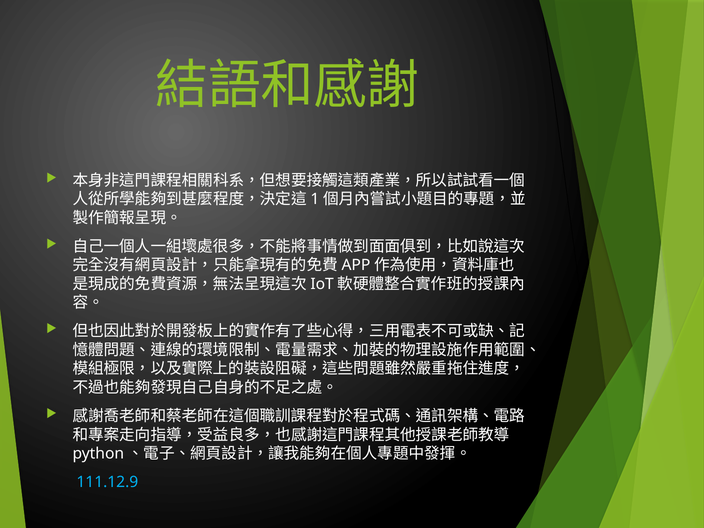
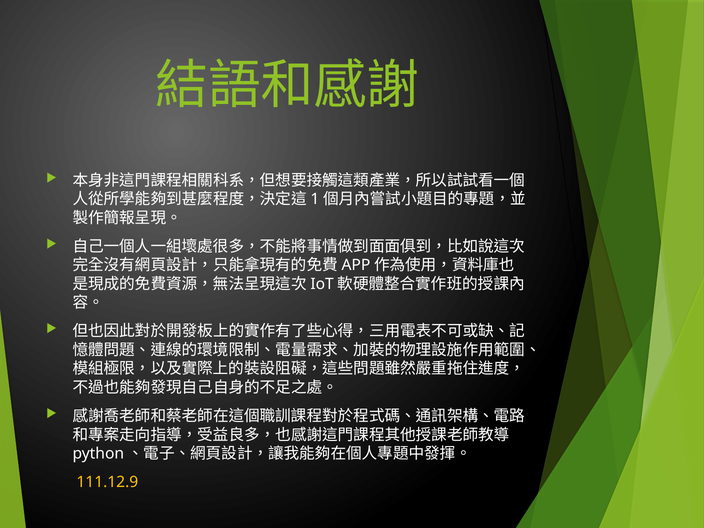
111.12.9 colour: light blue -> yellow (107, 482)
